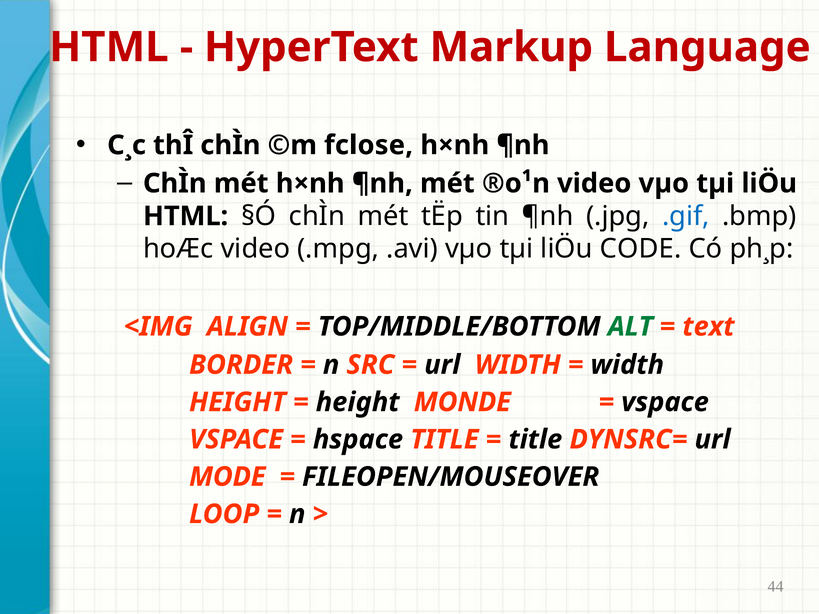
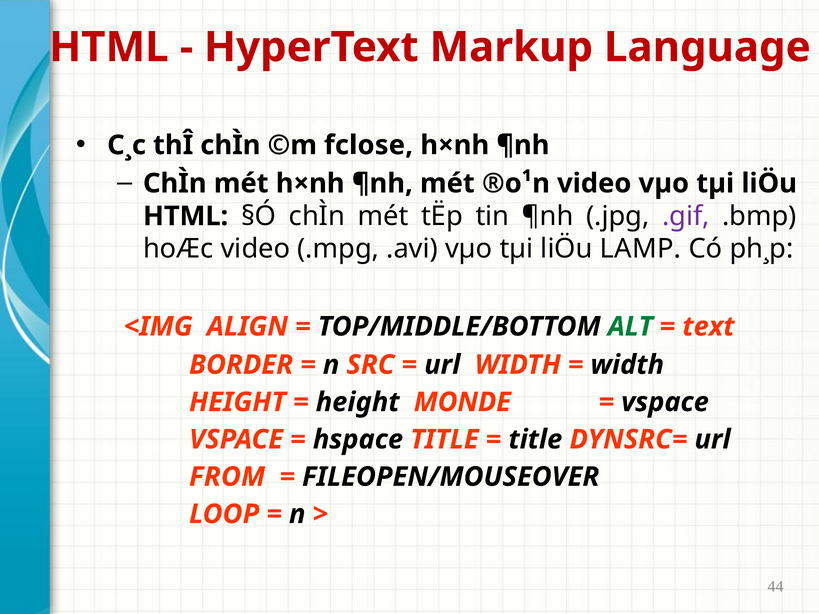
.gif colour: blue -> purple (686, 216)
CODE: CODE -> LAMP (641, 249)
MODE: MODE -> FROM (227, 477)
